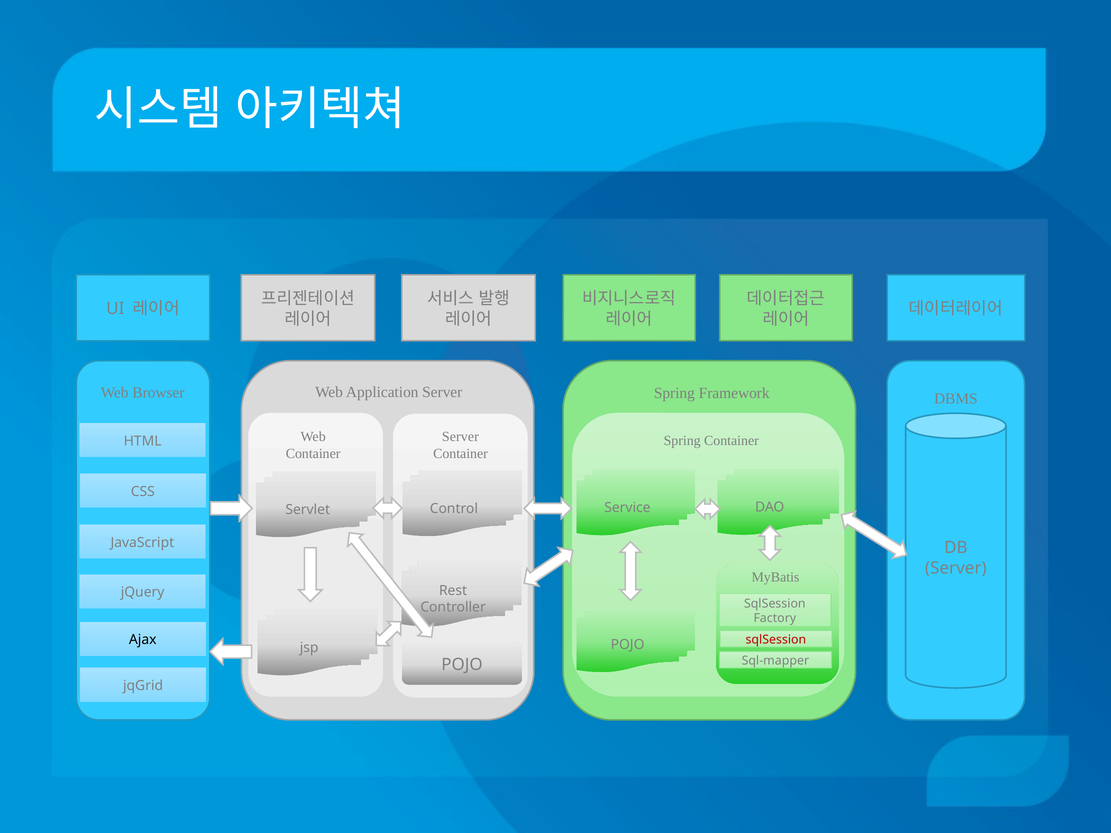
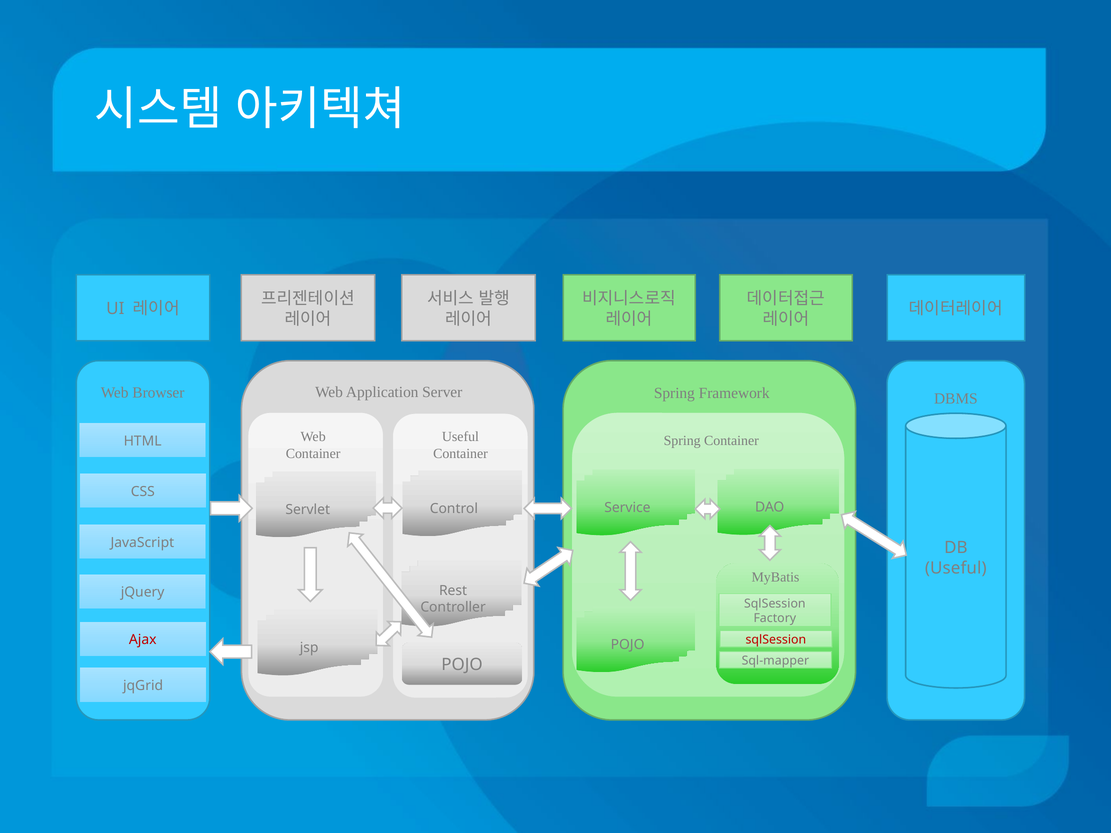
Server: Server -> Useful (460, 437)
Server: Server -> Useful (956, 568)
Ajax colour: black -> red (143, 640)
